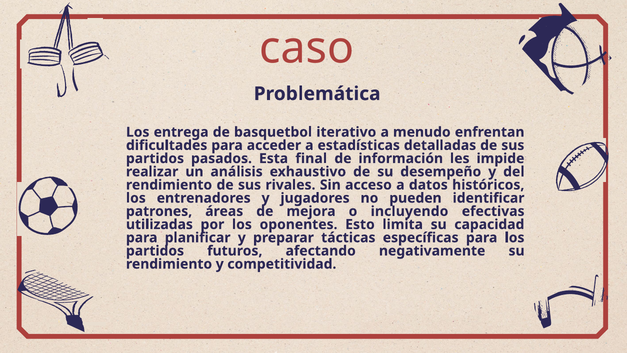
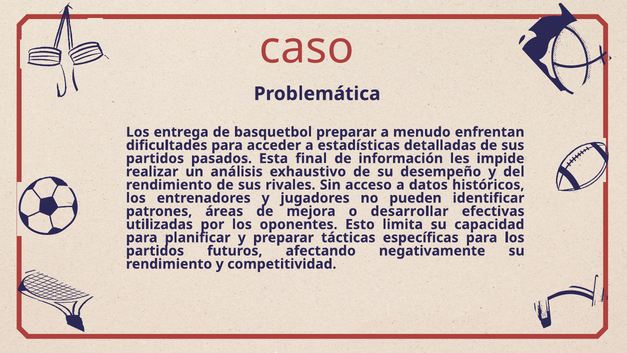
basquetbol iterativo: iterativo -> preparar (346, 132)
incluyendo: incluyendo -> desarrollar (410, 211)
